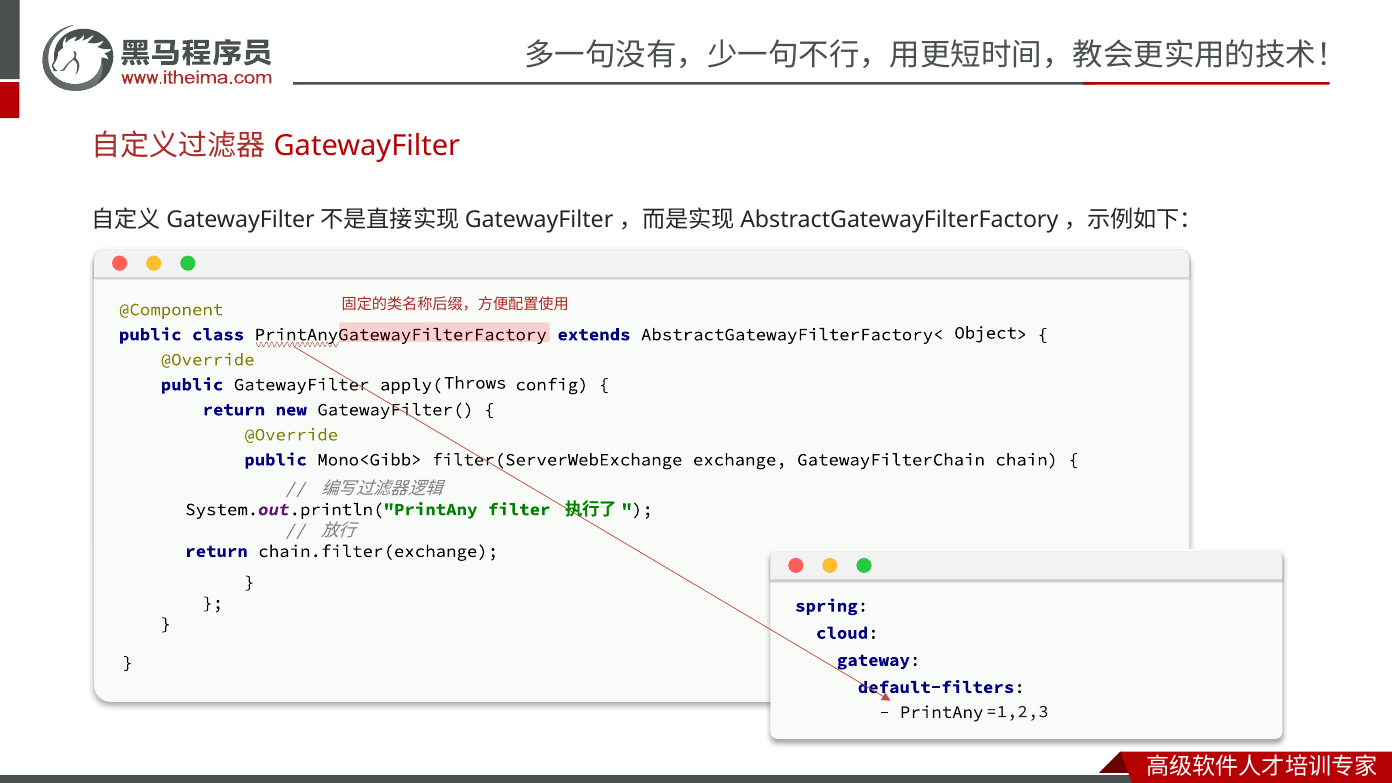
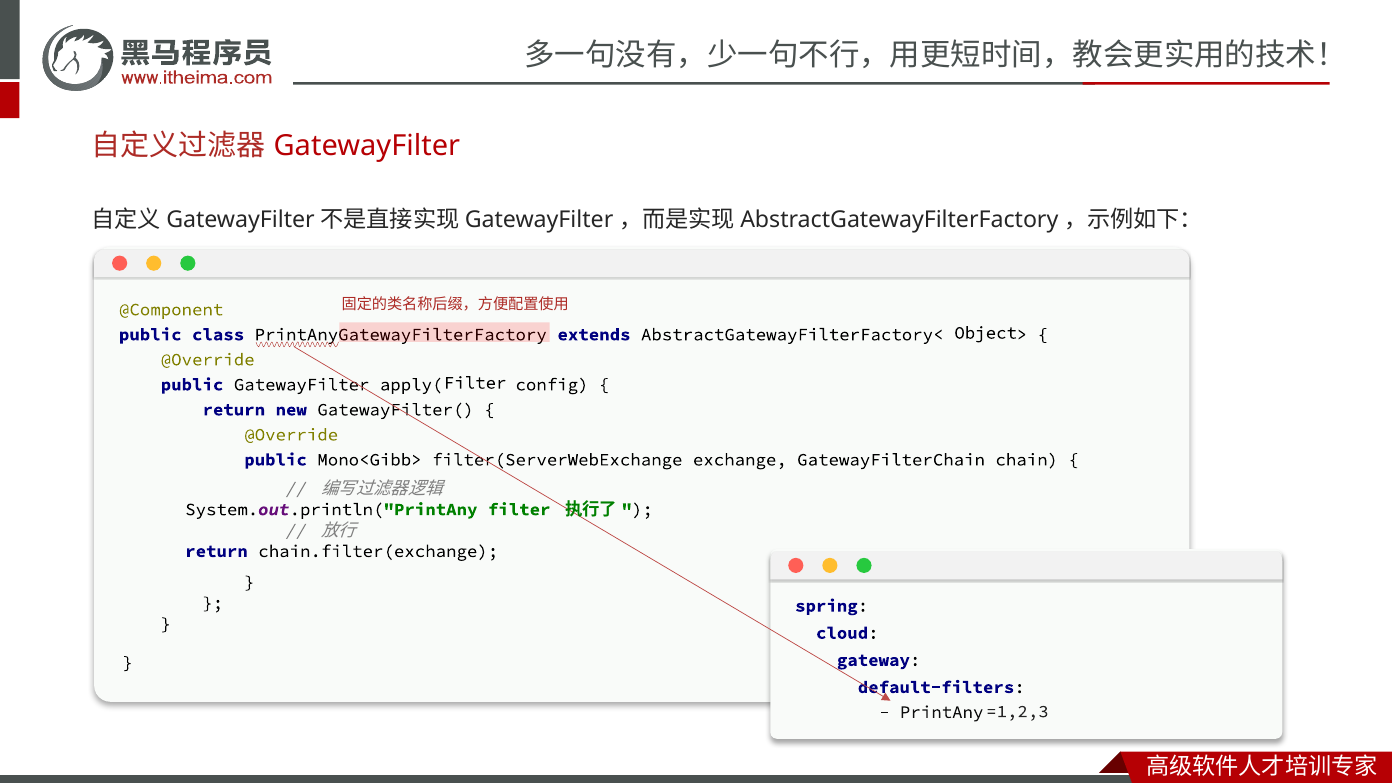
Throws: Throws -> Filter (475, 383)
